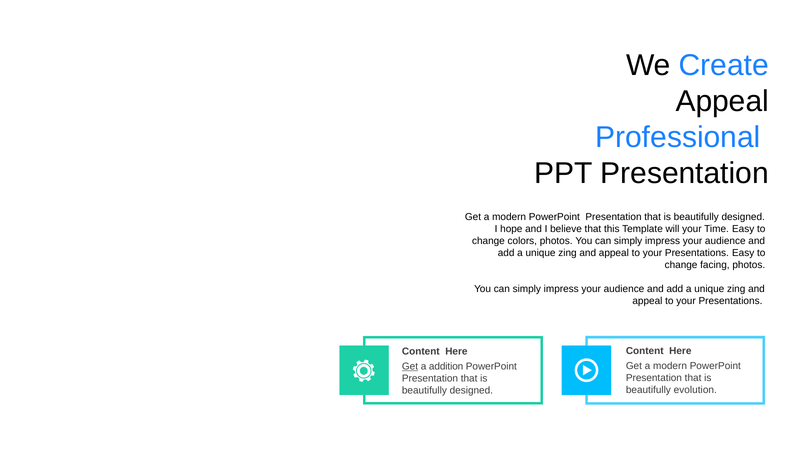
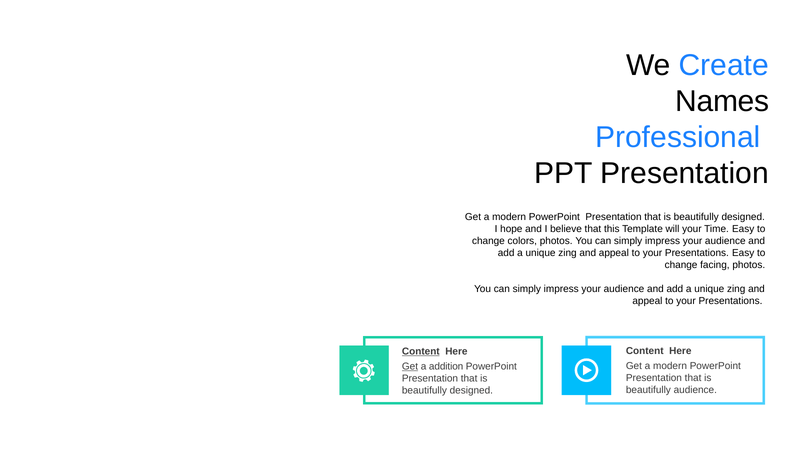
Appeal: Appeal -> Names (722, 101)
Content underline: none -> present (421, 351)
beautifully evolution: evolution -> audience (695, 389)
